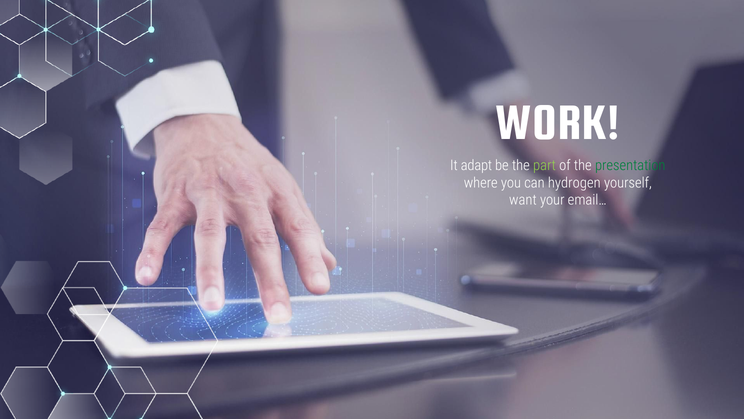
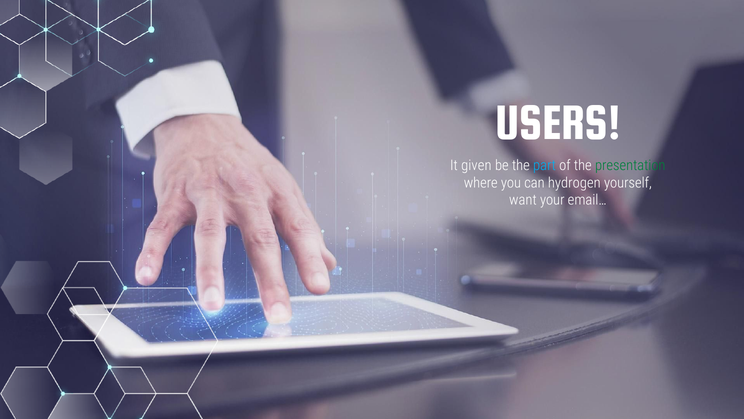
WORK: WORK -> USERS (558, 122)
adapt: adapt -> given (476, 165)
part colour: light green -> light blue (544, 165)
